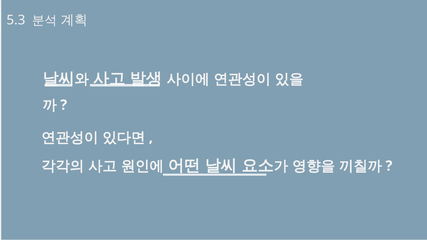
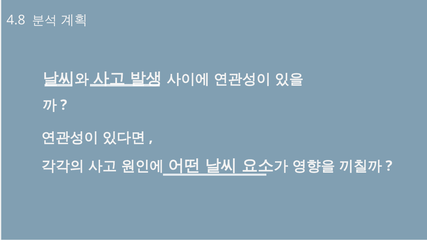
5.3: 5.3 -> 4.8 (16, 20)
